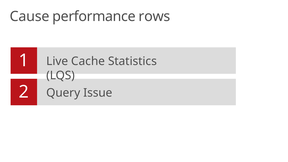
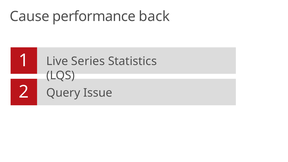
rows: rows -> back (154, 17)
Cache: Cache -> Series (88, 61)
